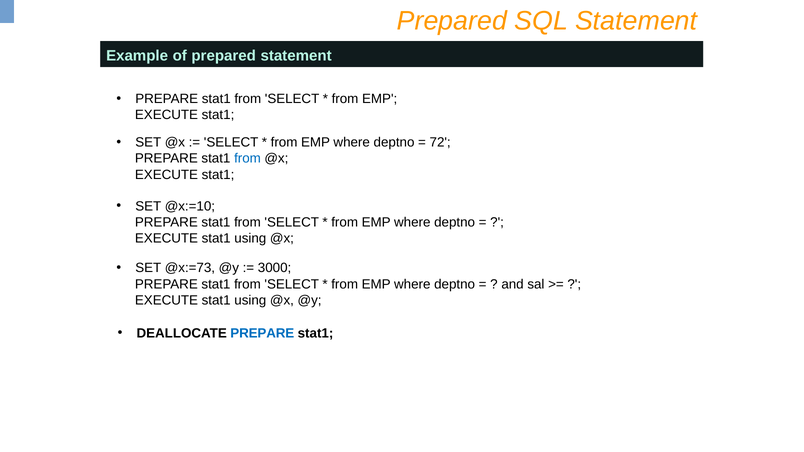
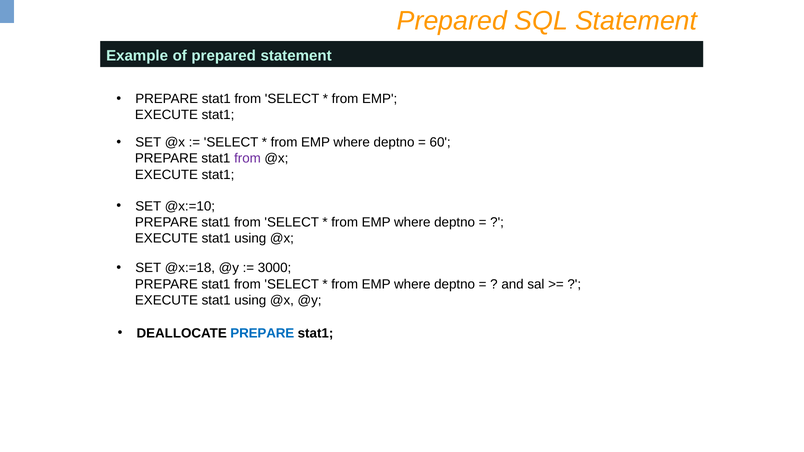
72: 72 -> 60 (440, 143)
from colour: blue -> purple (247, 159)
@x:=73: @x:=73 -> @x:=18 (190, 268)
